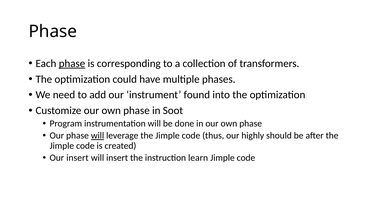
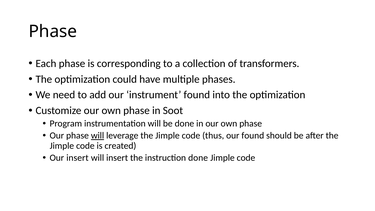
phase underline: present -> none (72, 63)
our highly: highly -> found (253, 136)
instruction learn: learn -> done (198, 158)
